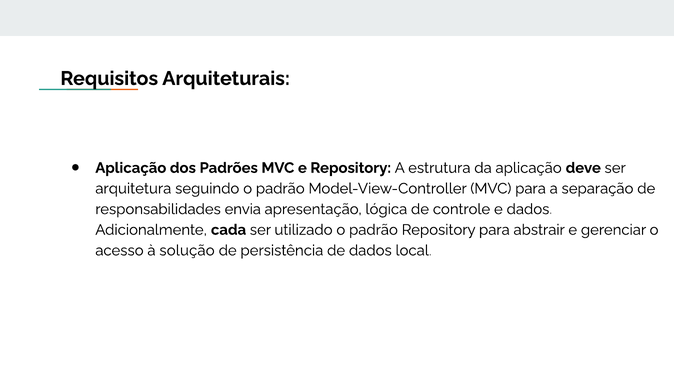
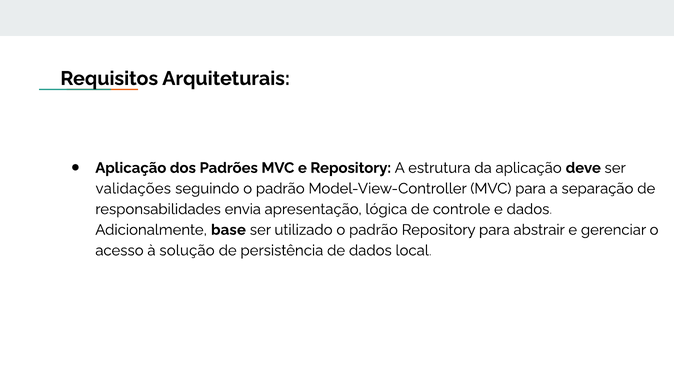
arquitetura: arquitetura -> validações (133, 189)
cada: cada -> base (228, 230)
